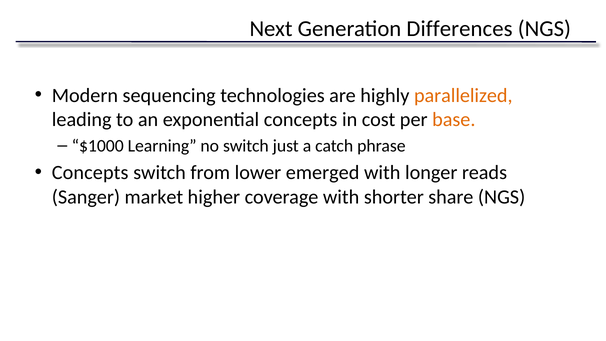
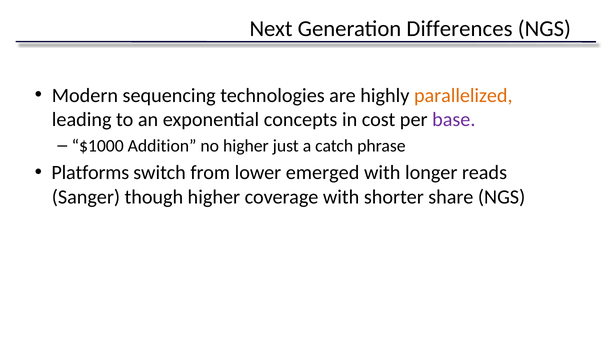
base colour: orange -> purple (454, 120)
Learning: Learning -> Addition (162, 146)
no switch: switch -> higher (246, 146)
Concepts: Concepts -> Platforms (90, 173)
market: market -> though (154, 197)
